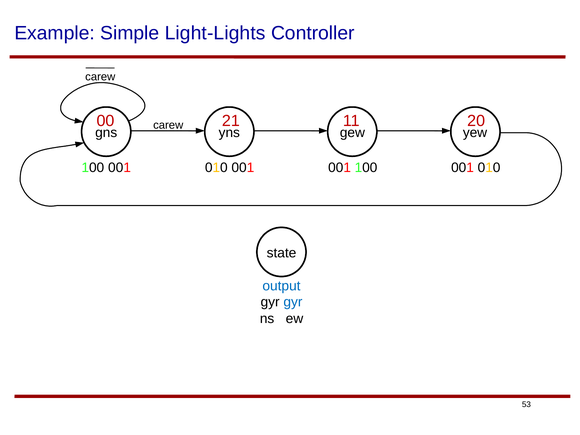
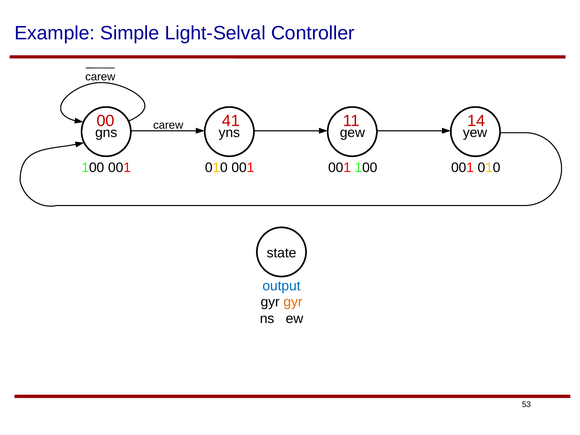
Light-Lights: Light-Lights -> Light-Selval (215, 33)
21: 21 -> 41 (231, 121)
20: 20 -> 14 (476, 121)
gyr colour: blue -> orange (293, 302)
